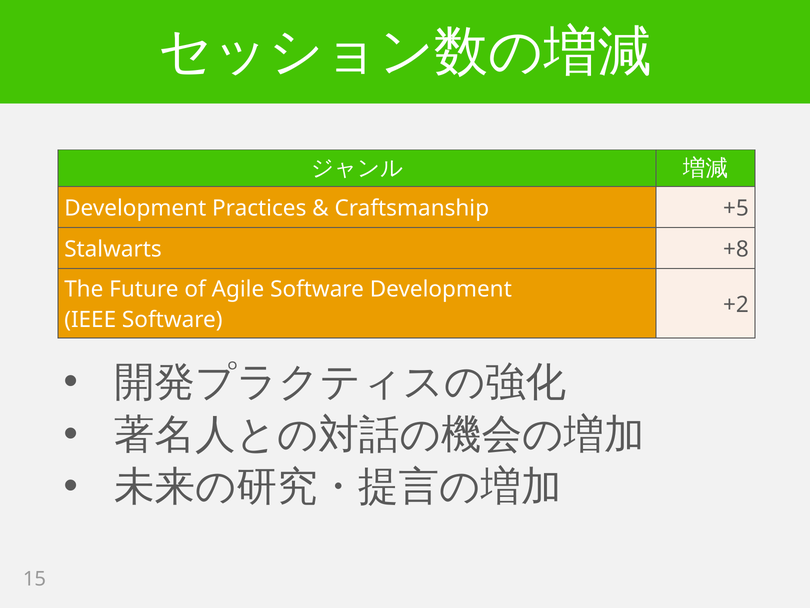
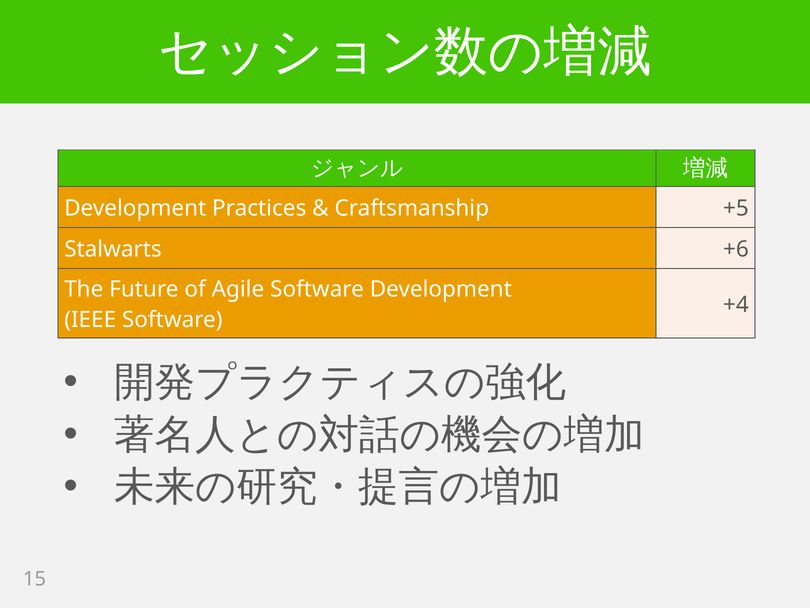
+8: +8 -> +6 (736, 249)
+2: +2 -> +4 (736, 304)
